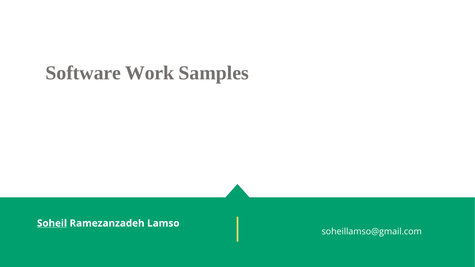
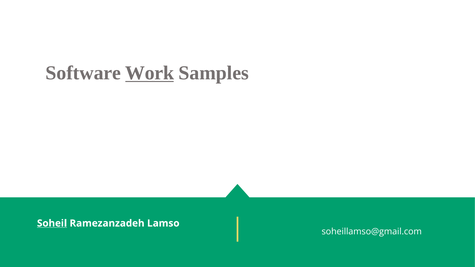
Work underline: none -> present (150, 73)
